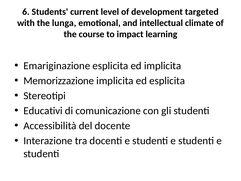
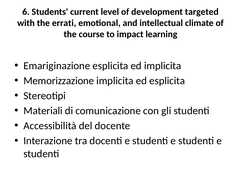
lunga: lunga -> errati (64, 23)
Educativi: Educativi -> Materiali (43, 111)
